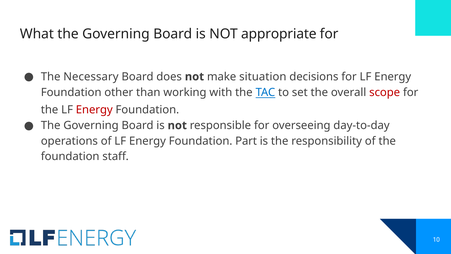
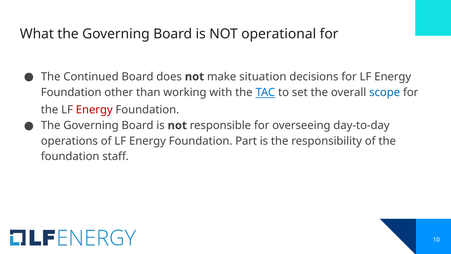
appropriate: appropriate -> operational (279, 34)
Necessary: Necessary -> Continued (91, 77)
scope colour: red -> blue (385, 92)
